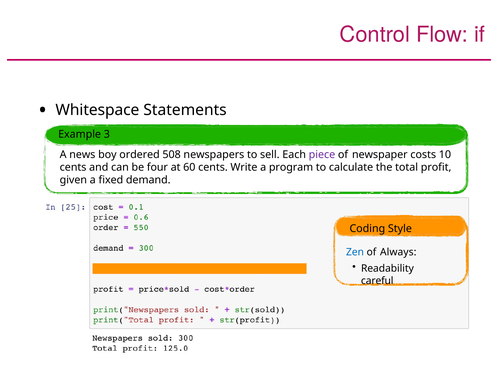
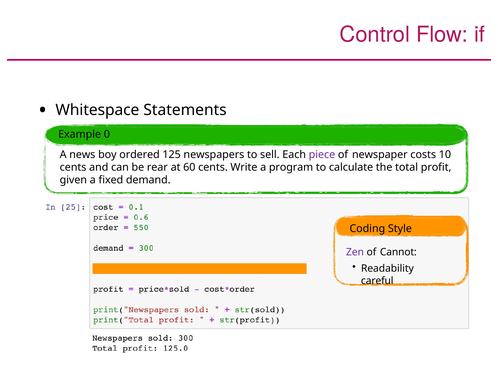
3: 3 -> 0 (107, 134)
508: 508 -> 125 (172, 154)
four: four -> rear (157, 167)
Zen colour: blue -> purple (355, 252)
Always: Always -> Cannot (398, 252)
